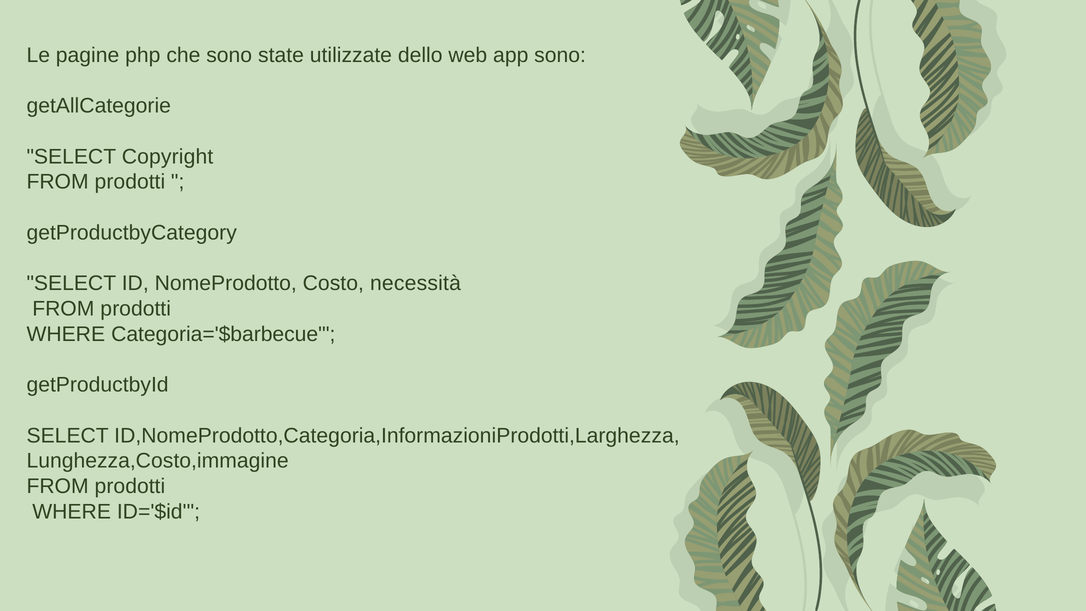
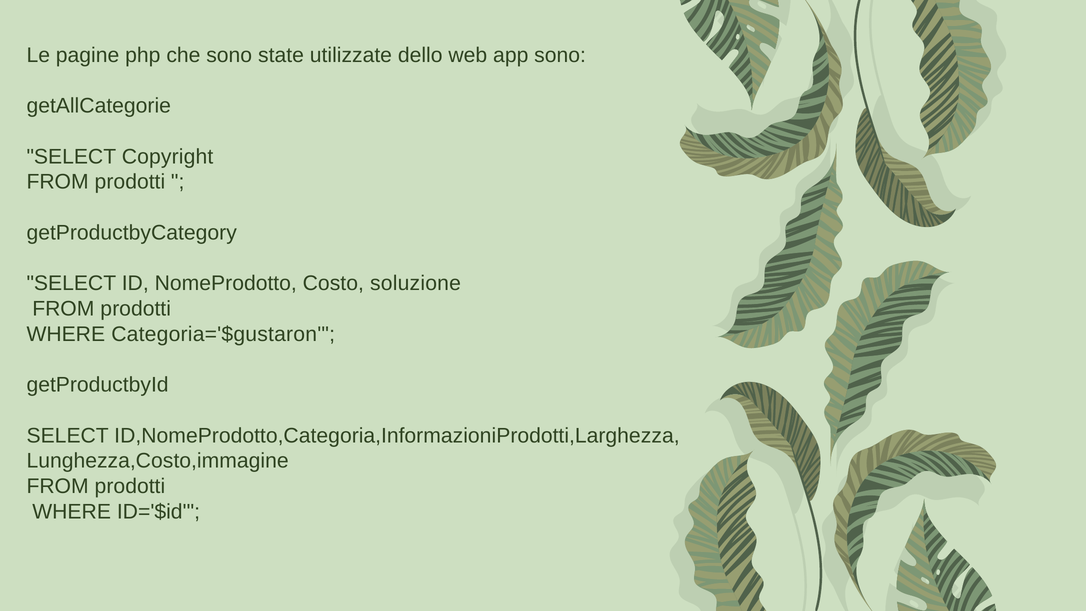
necessità: necessità -> soluzione (415, 283)
Categoria='$barbecue: Categoria='$barbecue -> Categoria='$gustaron (223, 334)
